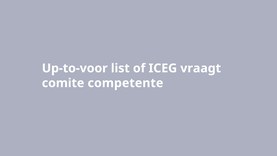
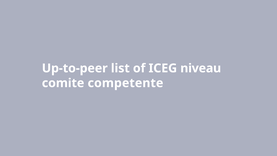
Up-to-voor: Up-to-voor -> Up-to-peer (75, 68)
vraagt: vraagt -> niveau (201, 68)
